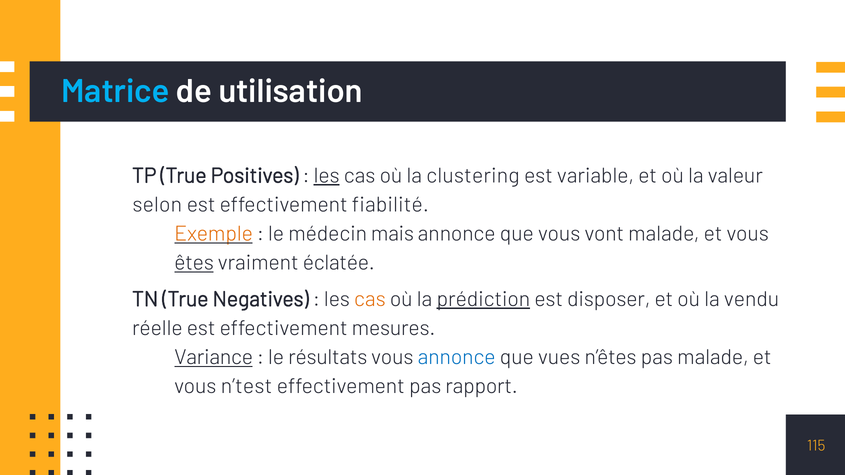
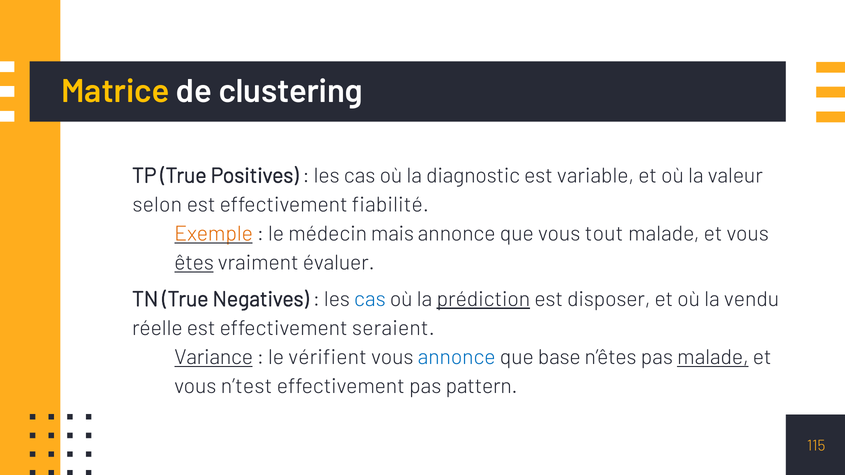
Matrice colour: light blue -> yellow (115, 91)
utilisation: utilisation -> clustering (291, 91)
les underline: present -> none (327, 176)
clustering: clustering -> diagnostic (473, 176)
vont: vont -> tout (604, 234)
éclatée: éclatée -> évaluer (339, 263)
cas colour: orange -> blue (370, 299)
mesures: mesures -> seraient (393, 329)
résultats: résultats -> vérifient (328, 358)
vues: vues -> base (559, 358)
malade underline: none -> present (713, 358)
rapport: rapport -> pattern (482, 387)
